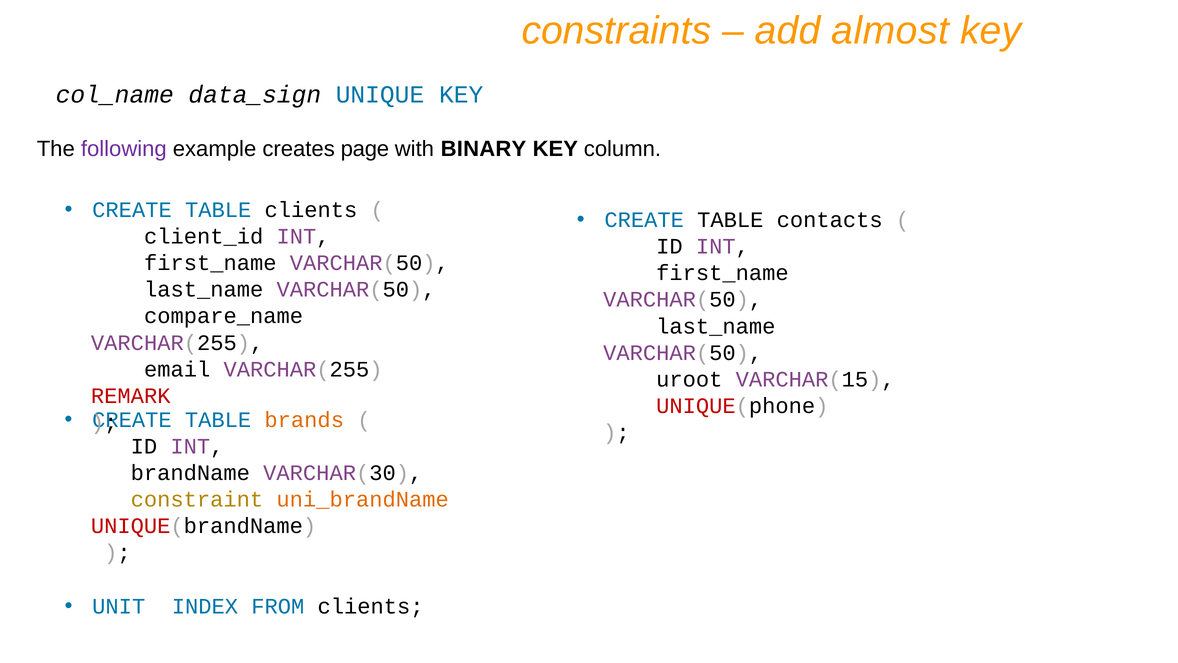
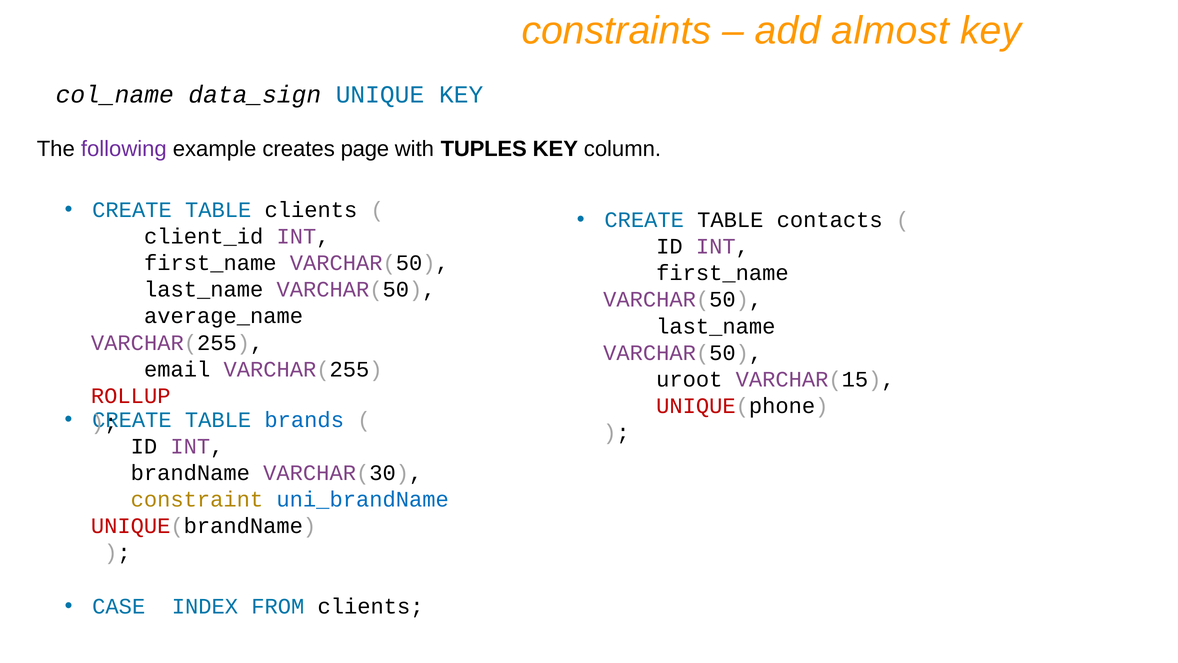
BINARY: BINARY -> TUPLES (484, 149)
compare_name: compare_name -> average_name (224, 316)
REMARK: REMARK -> ROLLUP (131, 396)
brands colour: orange -> blue (304, 420)
uni_brandName colour: orange -> blue (363, 499)
UNIT: UNIT -> CASE (119, 606)
